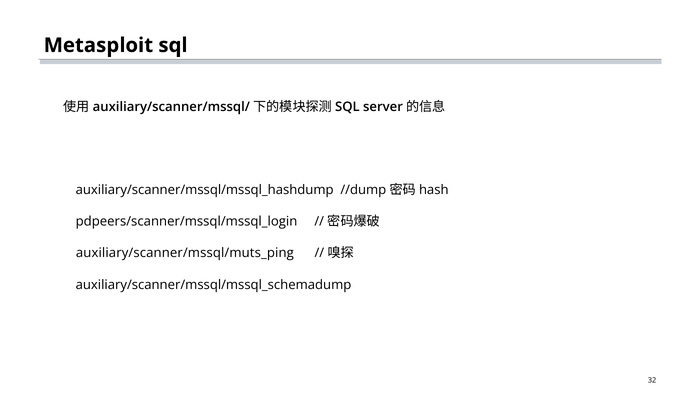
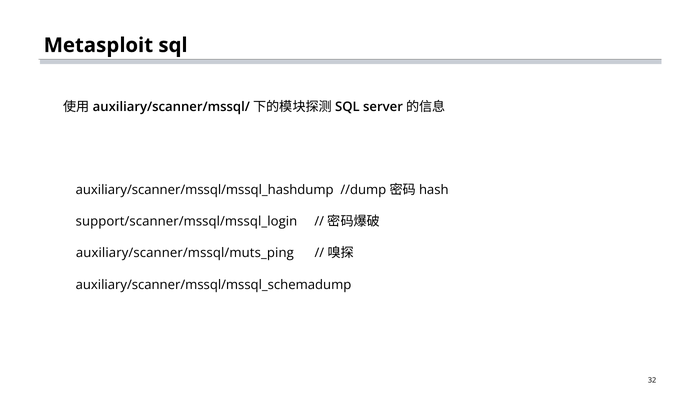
pdpeers/scanner/mssql/mssql_login: pdpeers/scanner/mssql/mssql_login -> support/scanner/mssql/mssql_login (186, 221)
